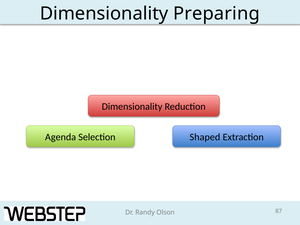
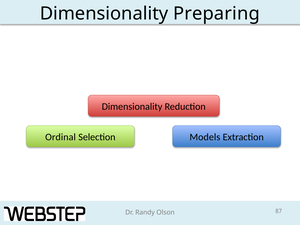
Agenda: Agenda -> Ordinal (61, 137)
Shaped: Shaped -> Models (205, 137)
